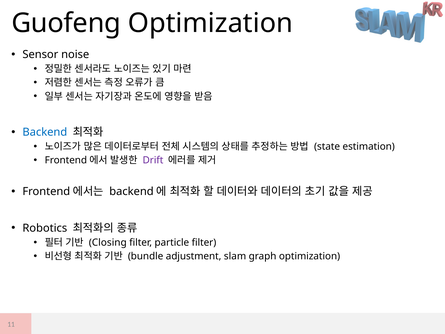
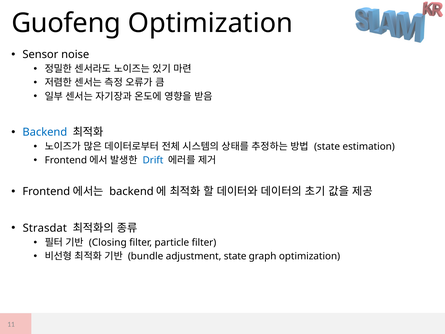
Drift colour: purple -> blue (153, 160)
Robotics: Robotics -> Strasdat (45, 228)
adjustment slam: slam -> state (235, 256)
